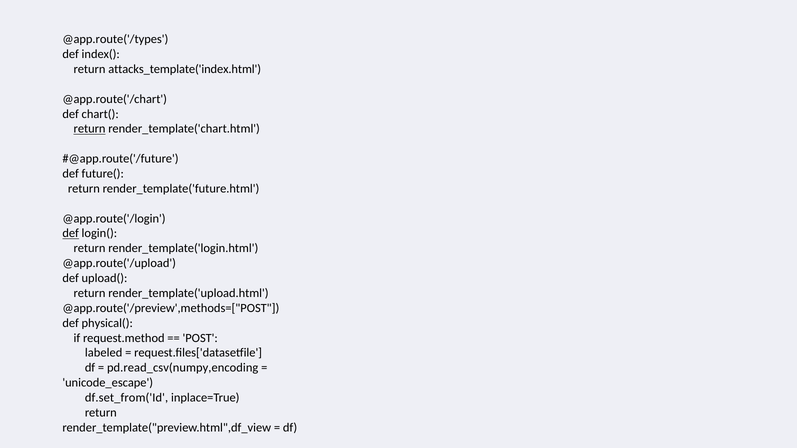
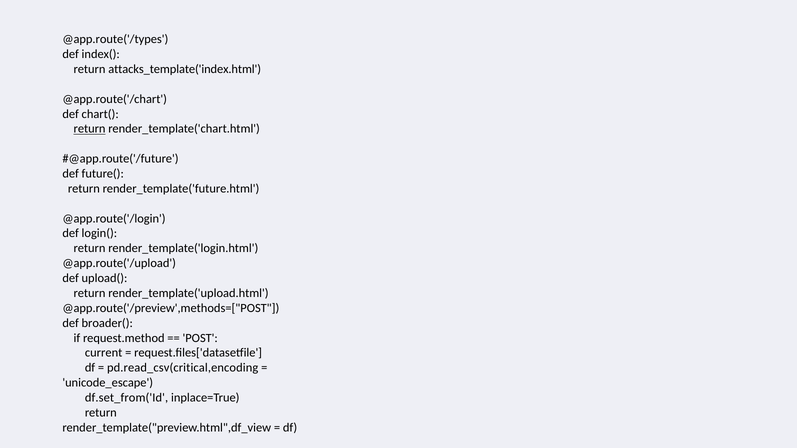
def underline: present -> none (71, 234)
physical(: physical( -> broader( (107, 323)
labeled: labeled -> current (104, 353)
pd.read_csv(numpy,encoding: pd.read_csv(numpy,encoding -> pd.read_csv(critical,encoding (183, 368)
